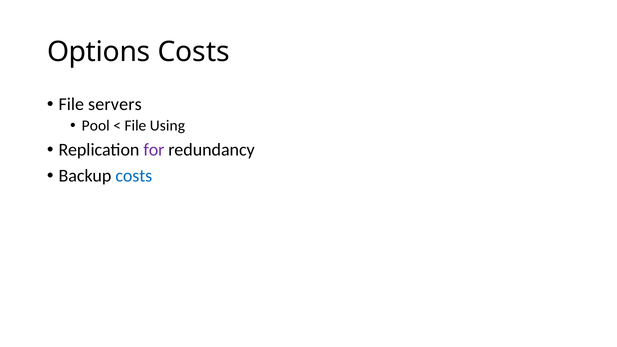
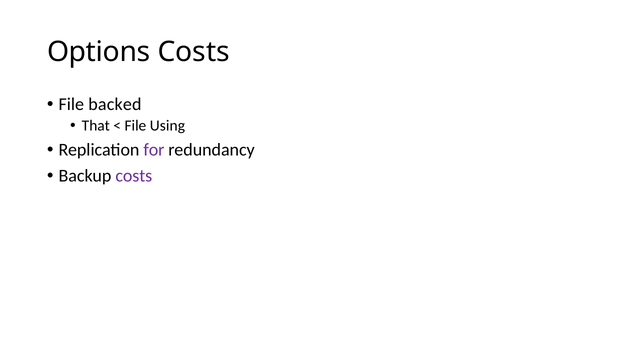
servers: servers -> backed (115, 104)
Pool: Pool -> That (96, 126)
costs colour: blue -> purple (134, 176)
